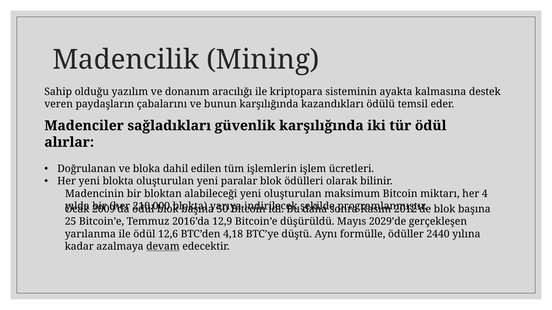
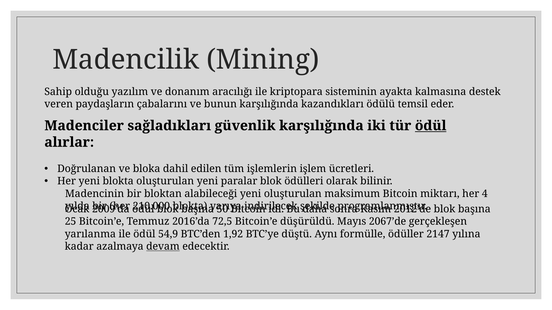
ödül underline: none -> present (431, 126)
12,9: 12,9 -> 72,5 (222, 222)
2029’de: 2029’de -> 2067’de (388, 222)
12,6: 12,6 -> 54,9 (168, 234)
4,18: 4,18 -> 1,92 (233, 234)
2440: 2440 -> 2147 (438, 234)
